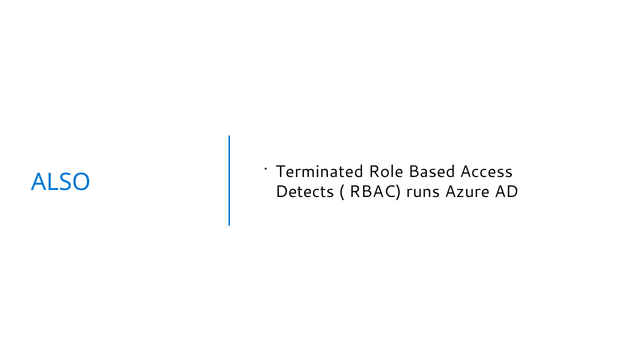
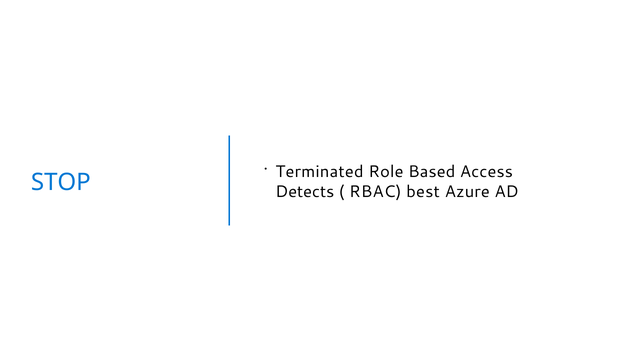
ALSO: ALSO -> STOP (61, 182)
runs: runs -> best (423, 192)
